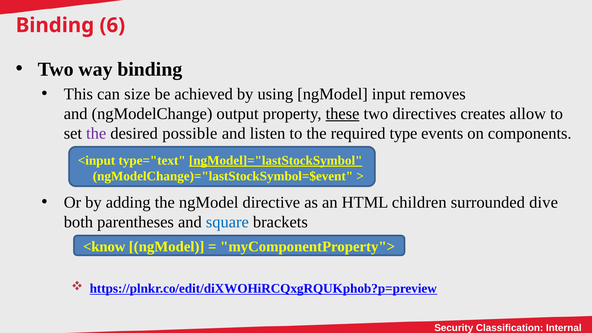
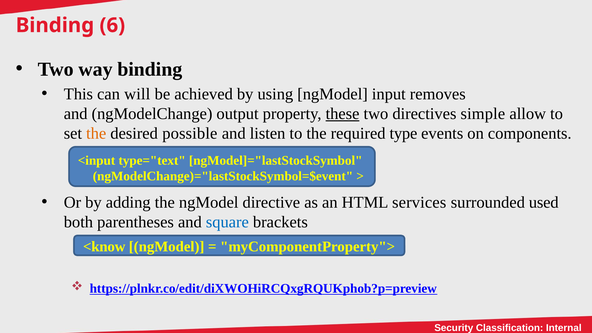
size: size -> will (137, 94)
creates: creates -> simple (483, 114)
the colour: purple -> orange (96, 133)
ngModel]="lastStockSymbol underline: present -> none (276, 160)
children: children -> services (419, 202)
dive: dive -> used (544, 202)
